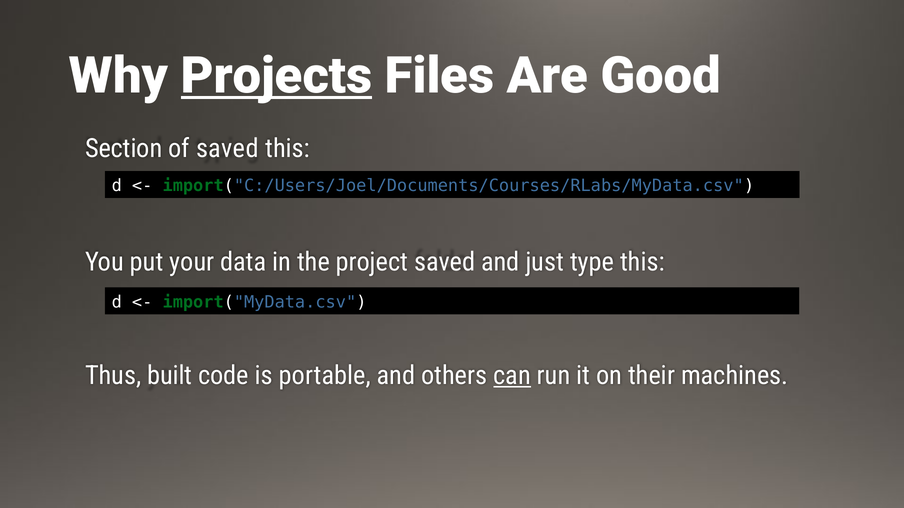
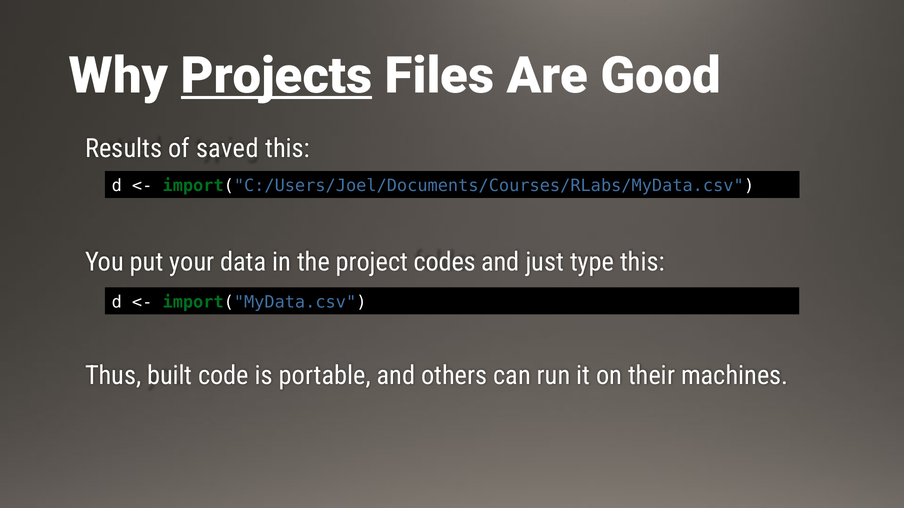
Section: Section -> Results (124, 149)
project saved: saved -> codes (445, 262)
can underline: present -> none (512, 376)
